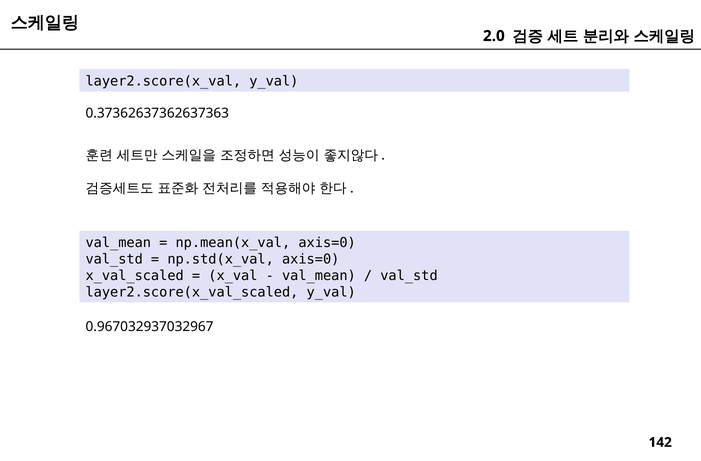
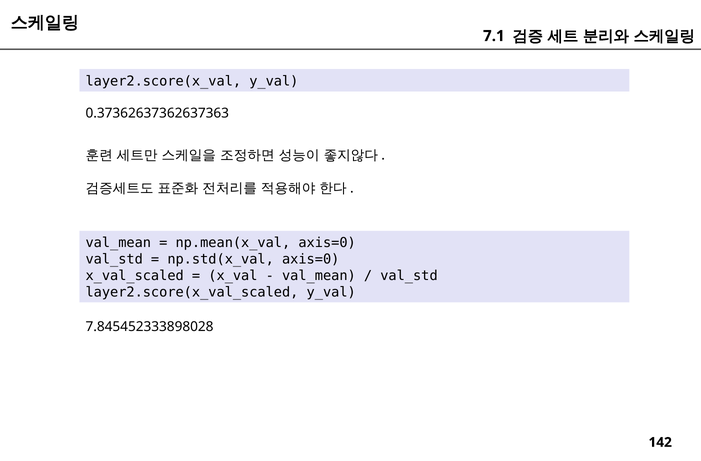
2.0: 2.0 -> 7.1 (494, 36)
0.967032937032967: 0.967032937032967 -> 7.845452333898028 (150, 326)
